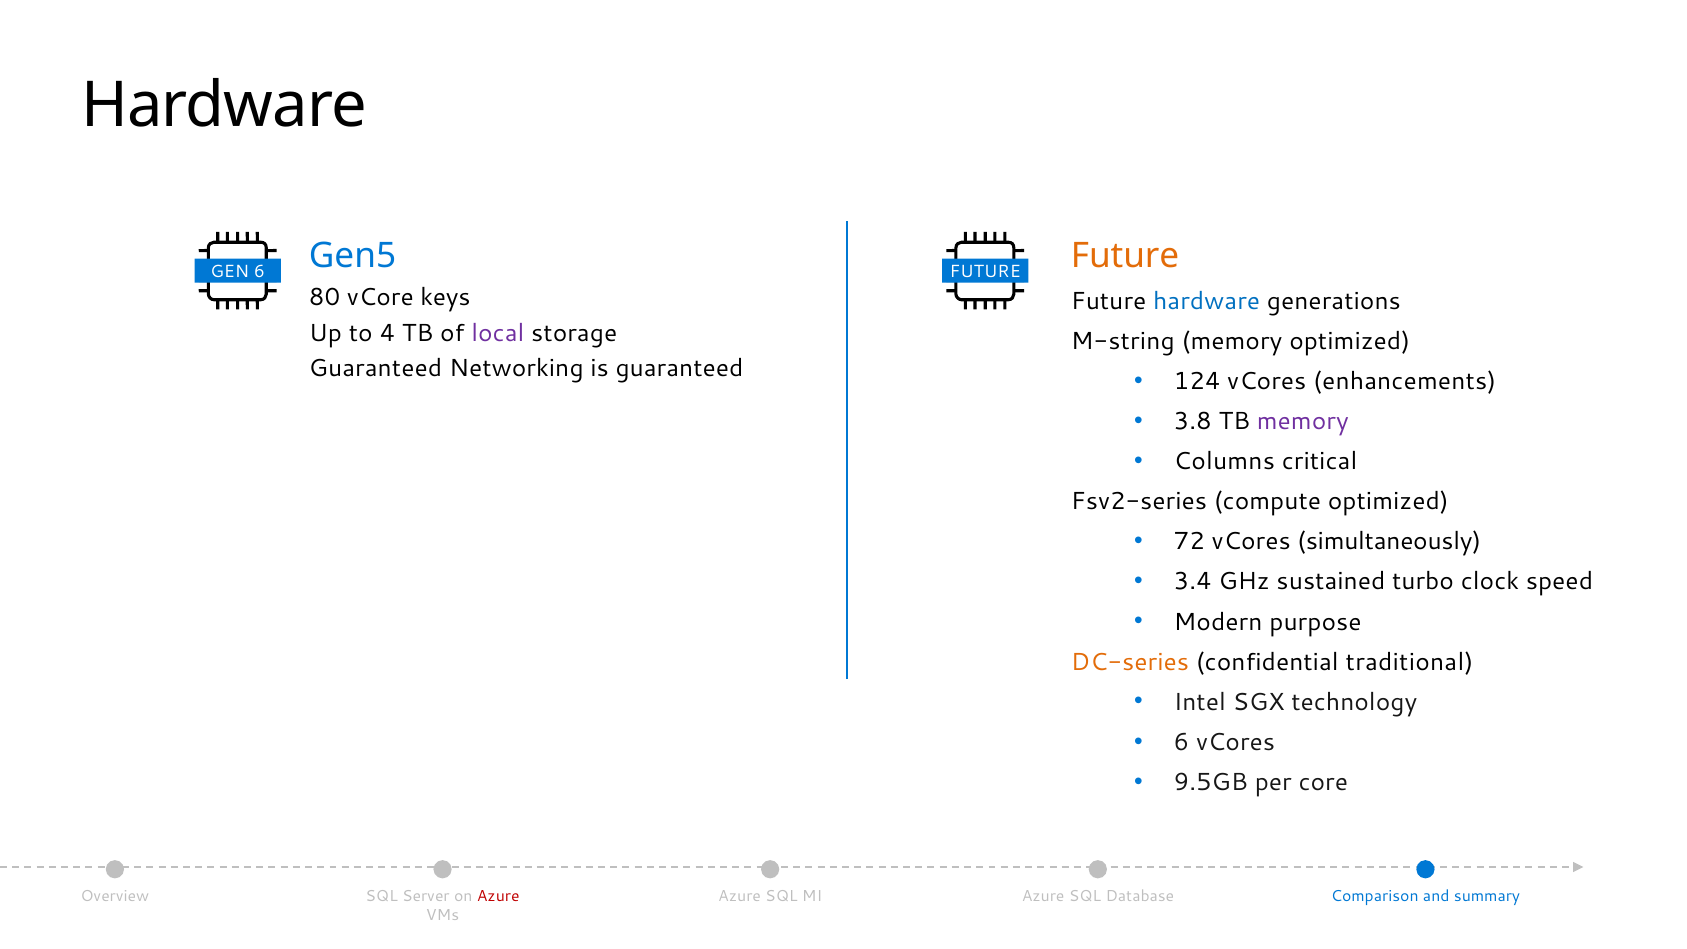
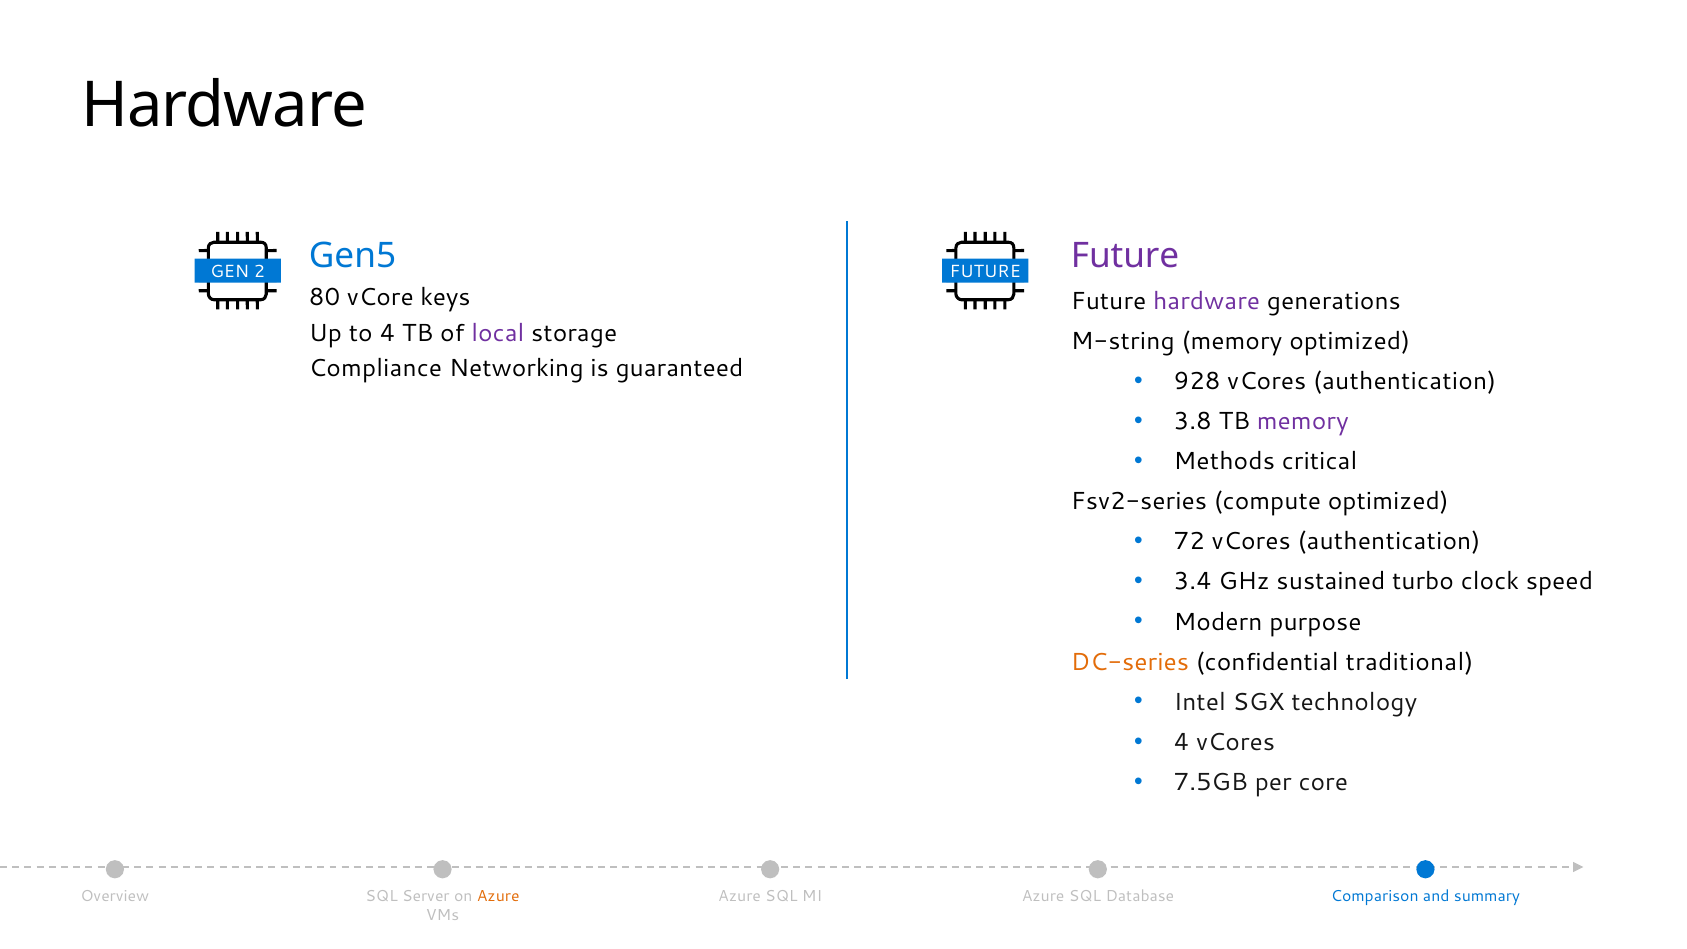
Future colour: orange -> purple (1125, 255)
GEN 6: 6 -> 2 (259, 272)
hardware colour: blue -> purple (1207, 301)
Guaranteed: Guaranteed -> Compliance (376, 368)
124: 124 -> 928 (1197, 381)
enhancements: enhancements -> authentication (1405, 381)
Columns: Columns -> Methods (1224, 462)
72 vCores simultaneously: simultaneously -> authentication (1389, 542)
6: 6 -> 4 (1181, 742)
9.5GB: 9.5GB -> 7.5GB (1211, 782)
Azure colour: red -> orange (498, 896)
